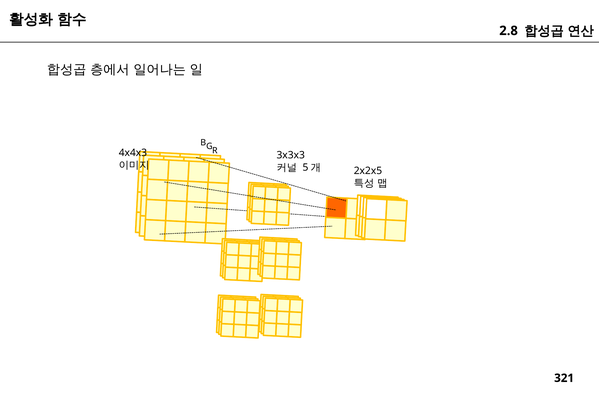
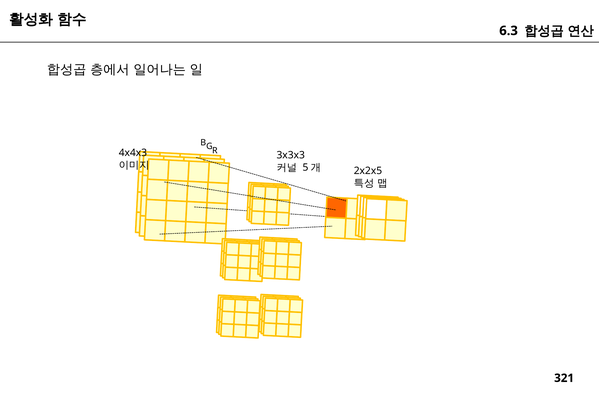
2.8: 2.8 -> 6.3 (509, 31)
